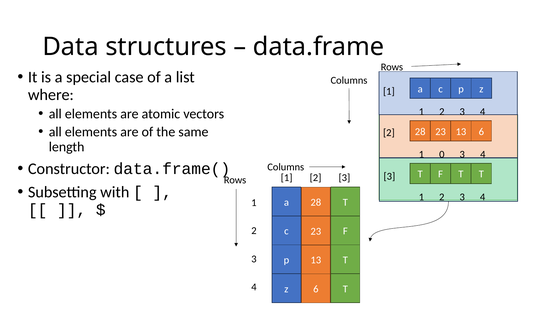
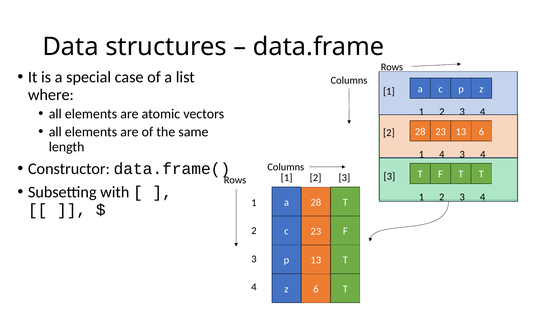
1 0: 0 -> 4 (442, 154)
